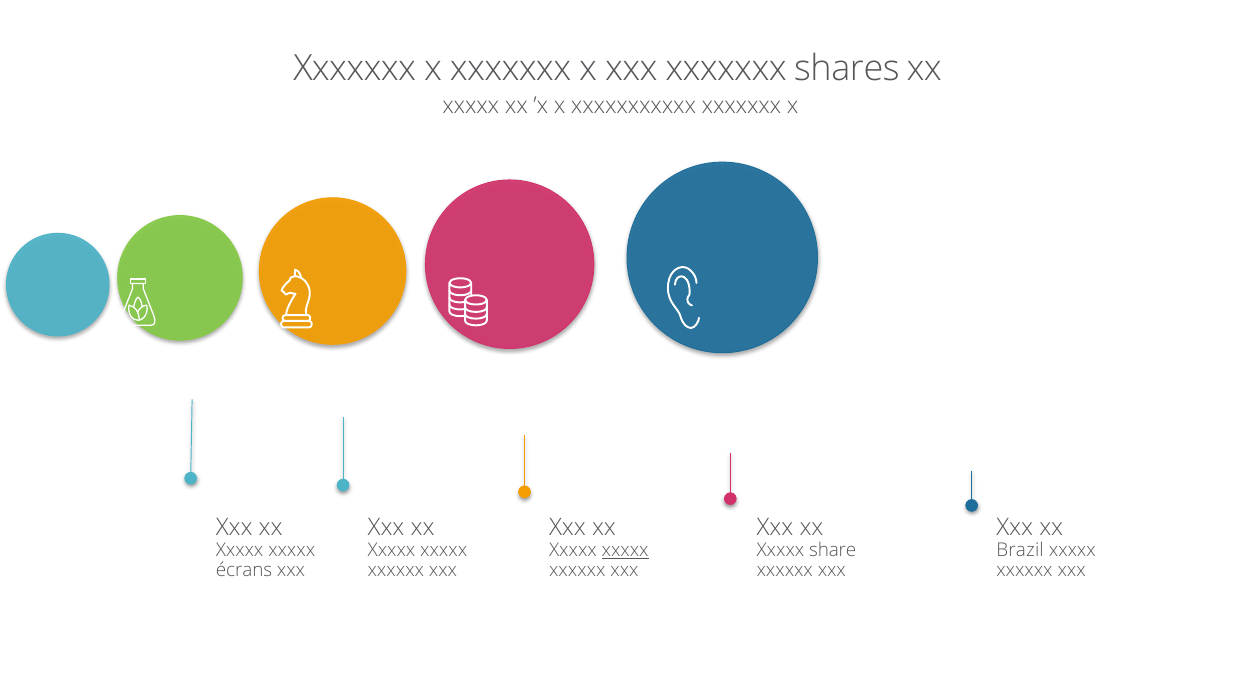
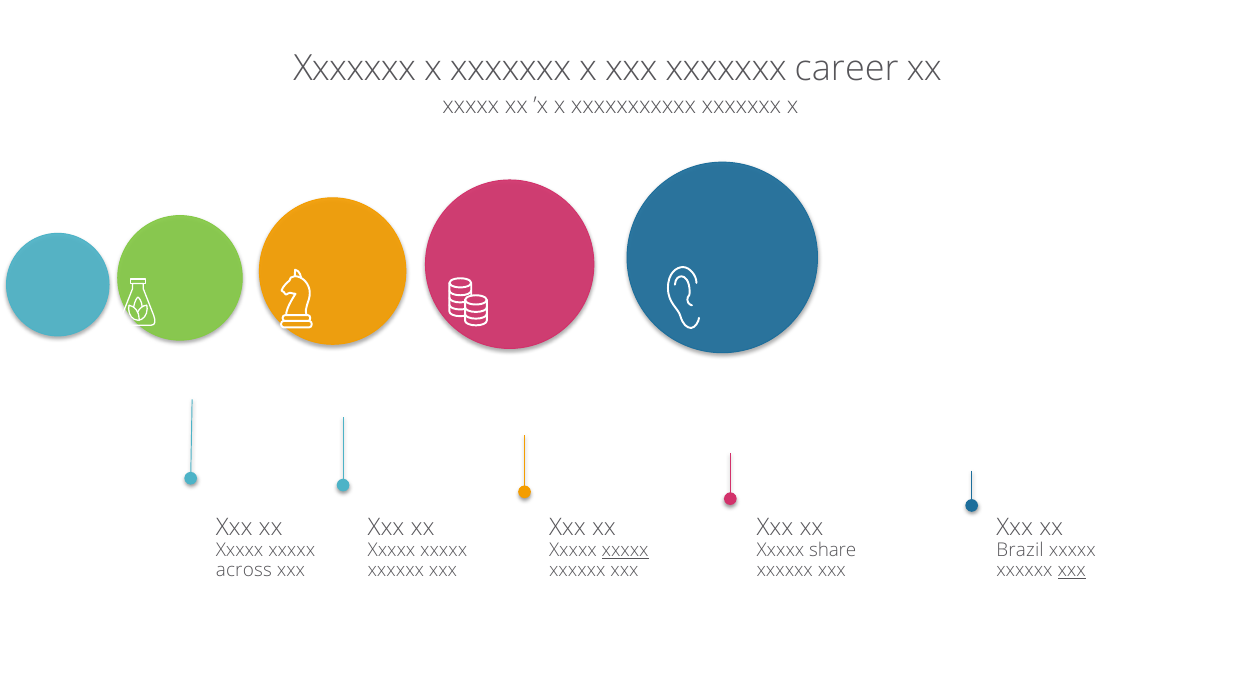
shares: shares -> career (847, 69)
écrans: écrans -> across (244, 570)
xxx underline: none -> present (1072, 570)
